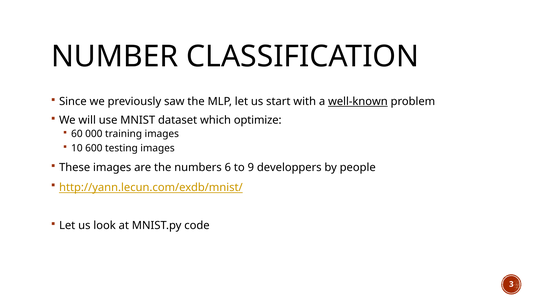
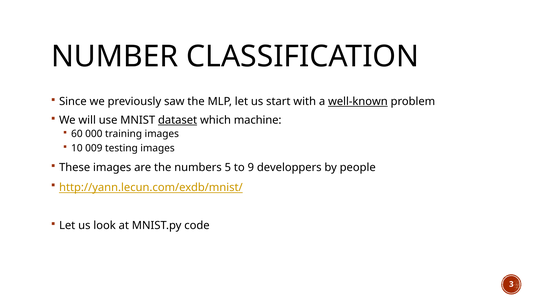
dataset underline: none -> present (178, 120)
optimize: optimize -> machine (258, 120)
600: 600 -> 009 (94, 148)
6: 6 -> 5 (228, 167)
